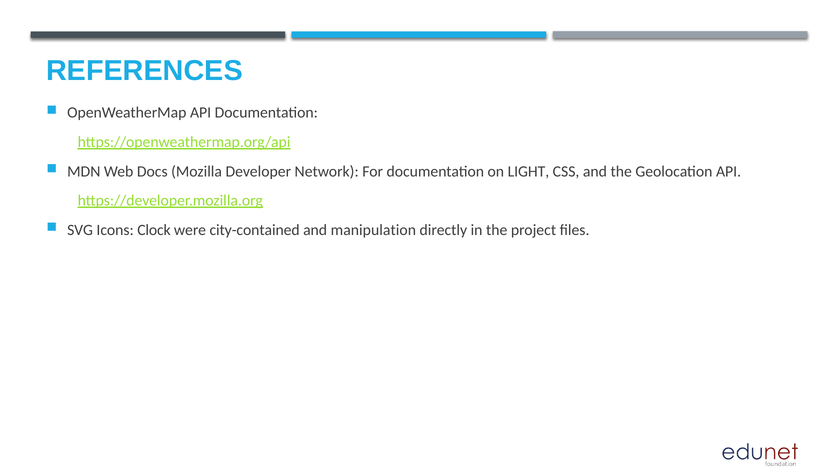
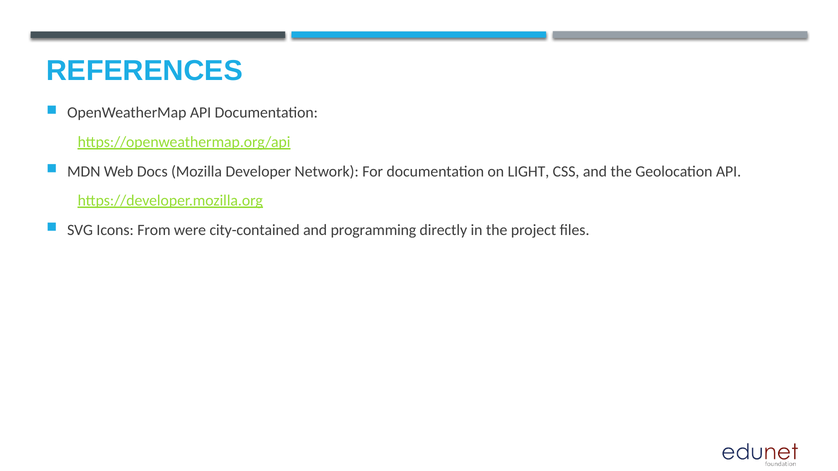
Clock: Clock -> From (154, 230)
manipulation: manipulation -> programming (373, 230)
